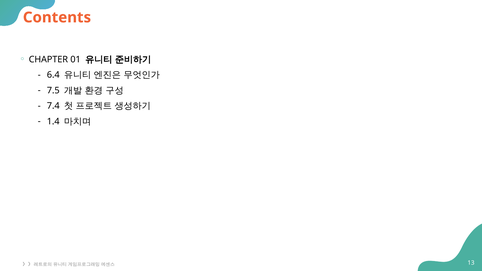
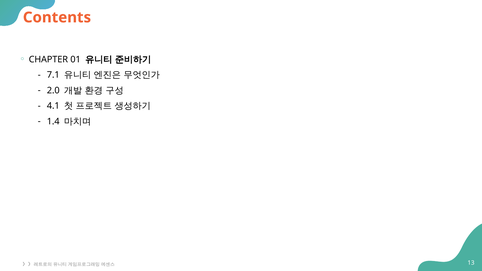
6.4: 6.4 -> 7.1 (53, 75)
7.5: 7.5 -> 2.0 (53, 90)
7.4: 7.4 -> 4.1 (53, 106)
